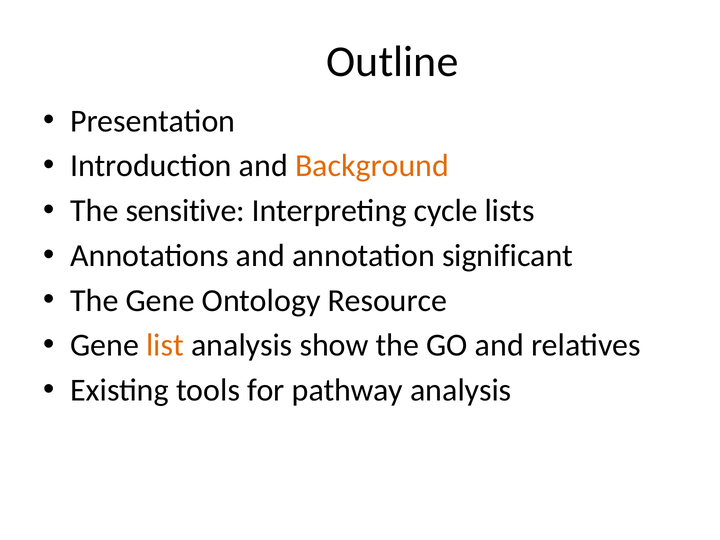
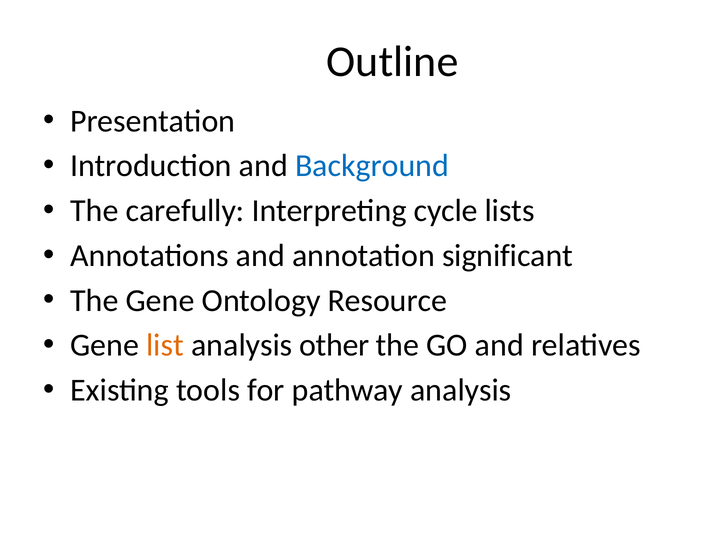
Background colour: orange -> blue (372, 166)
sensitive: sensitive -> carefully (185, 211)
show: show -> other (334, 345)
